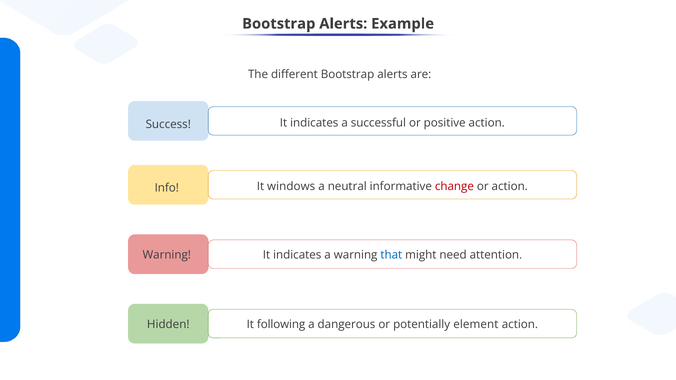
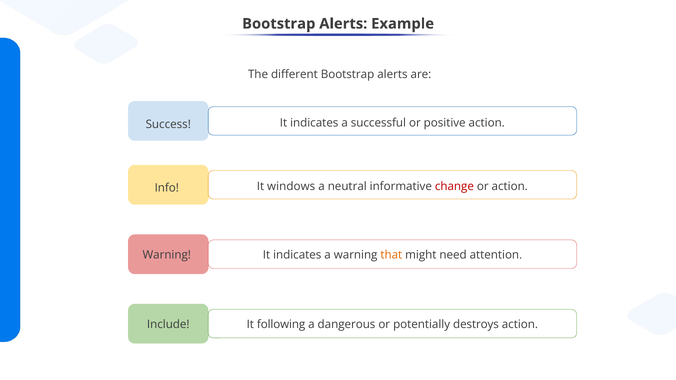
that colour: blue -> orange (391, 255)
Hidden: Hidden -> Include (168, 325)
element: element -> destroys (476, 325)
